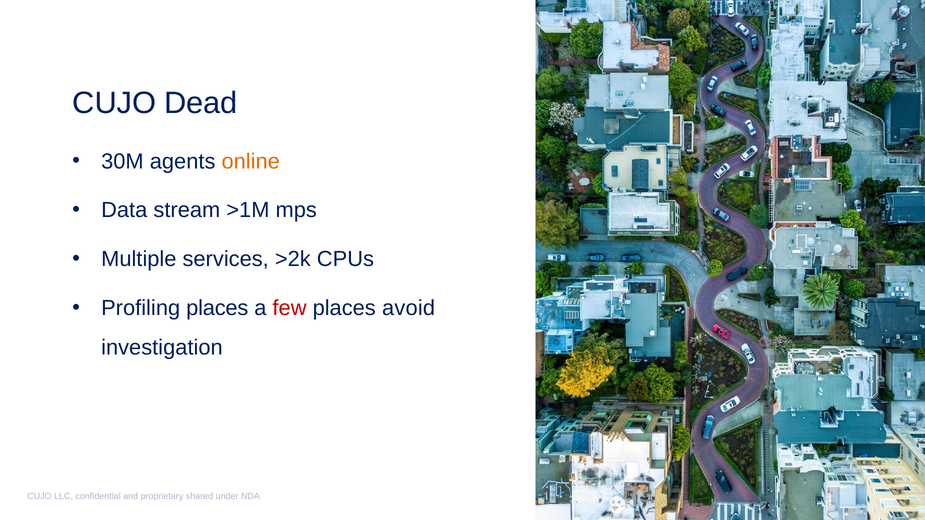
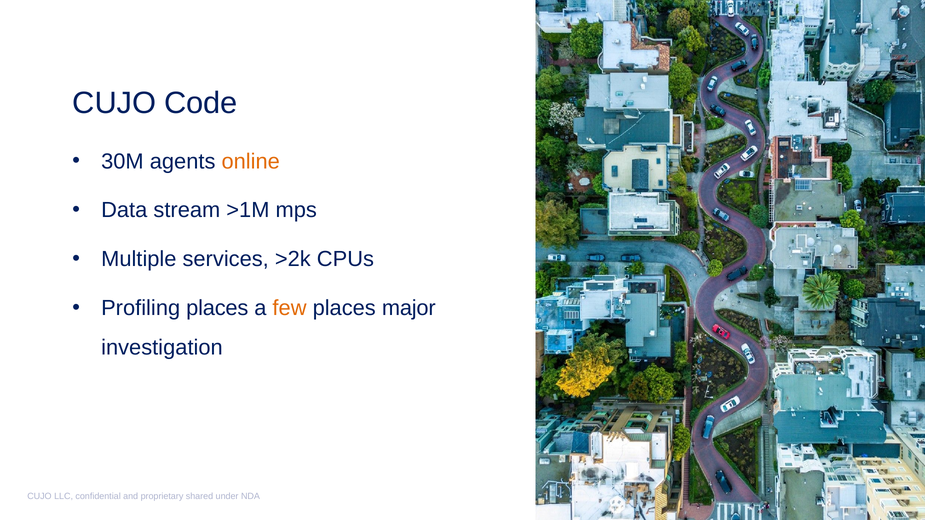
Dead: Dead -> Code (201, 103)
few colour: red -> orange (290, 308)
avoid: avoid -> major (409, 308)
